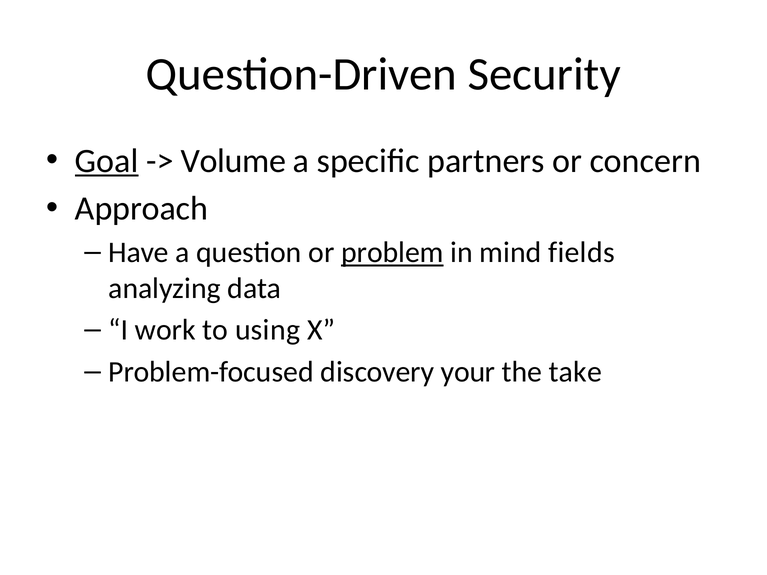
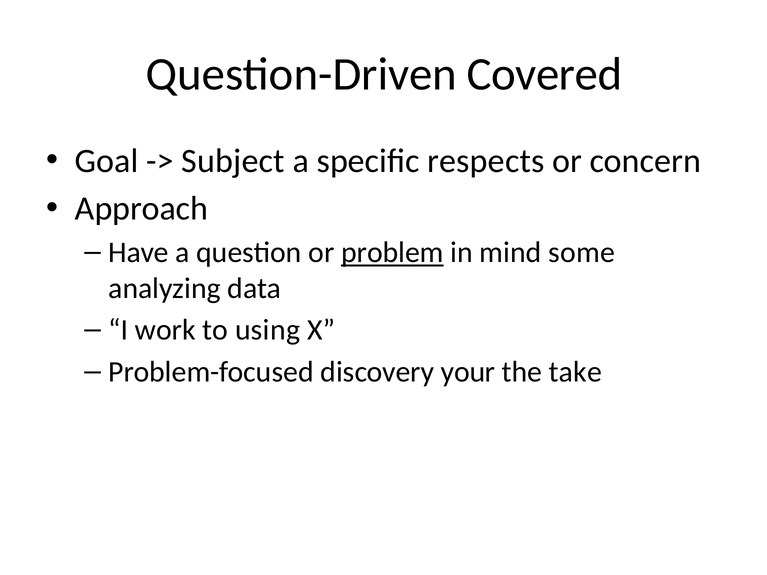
Security: Security -> Covered (544, 74)
Goal underline: present -> none (107, 161)
Volume: Volume -> Subject (233, 161)
partners: partners -> respects (486, 161)
fields: fields -> some (582, 253)
